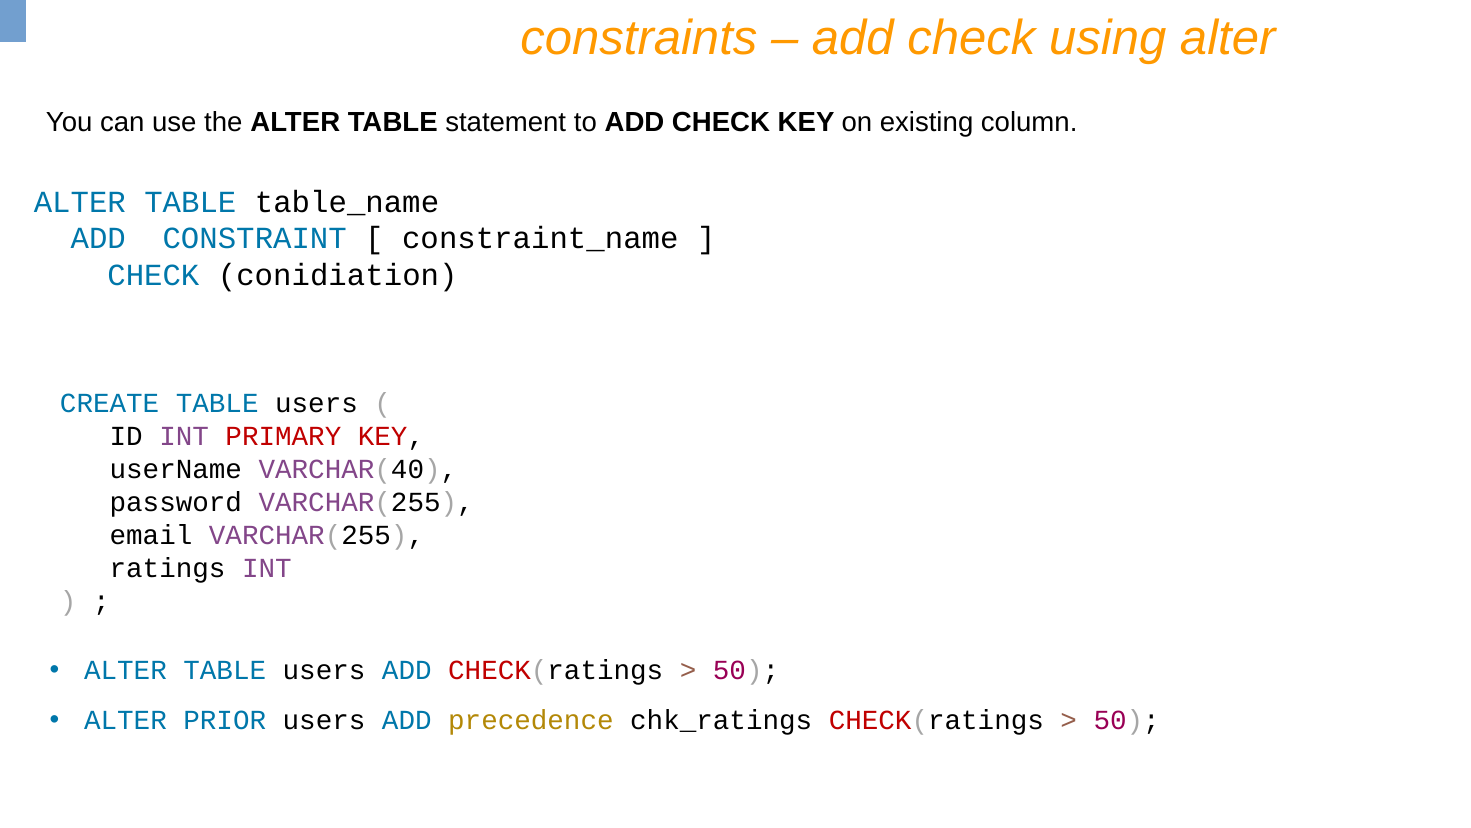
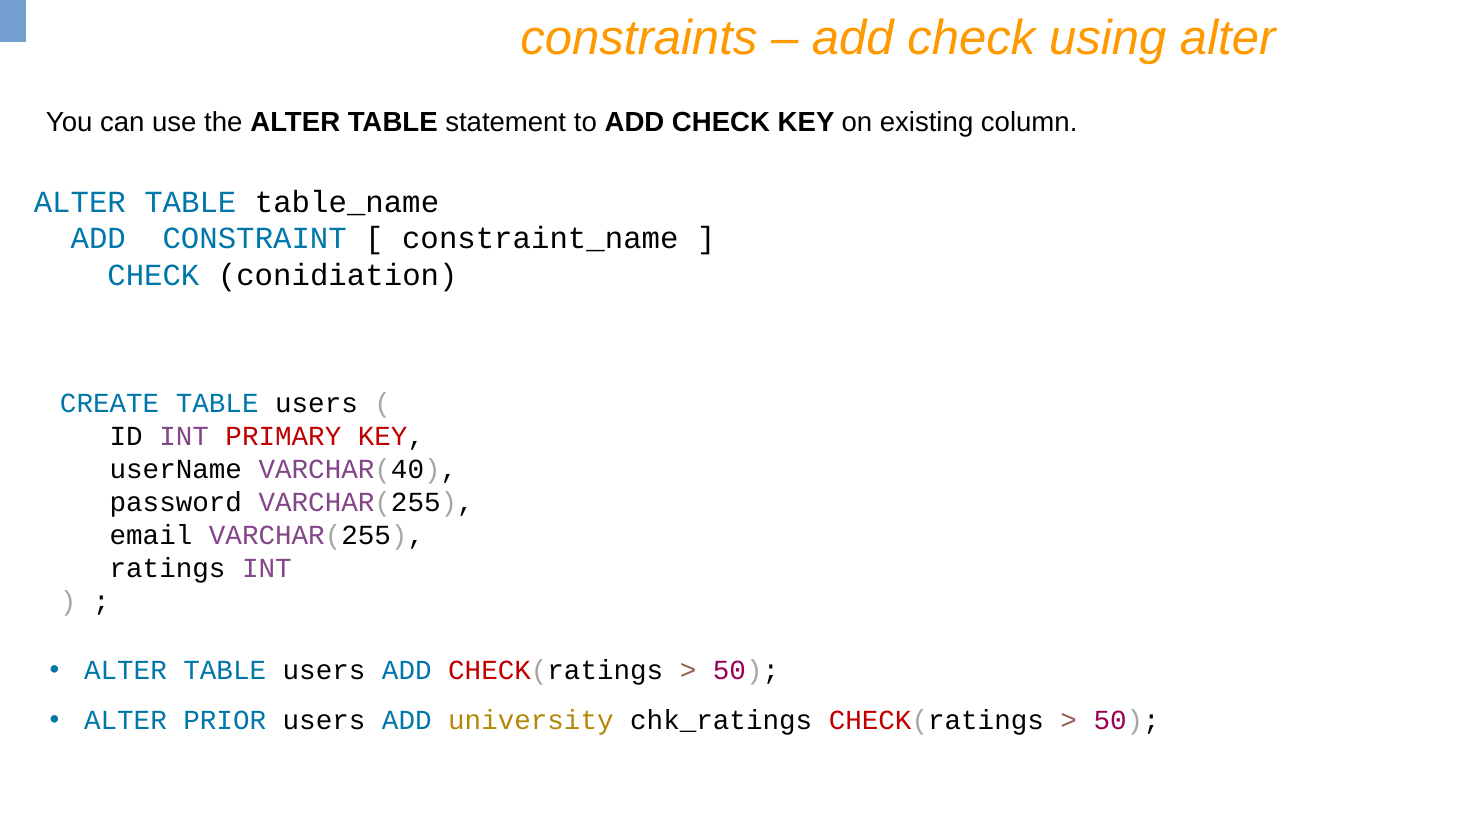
precedence: precedence -> university (531, 720)
